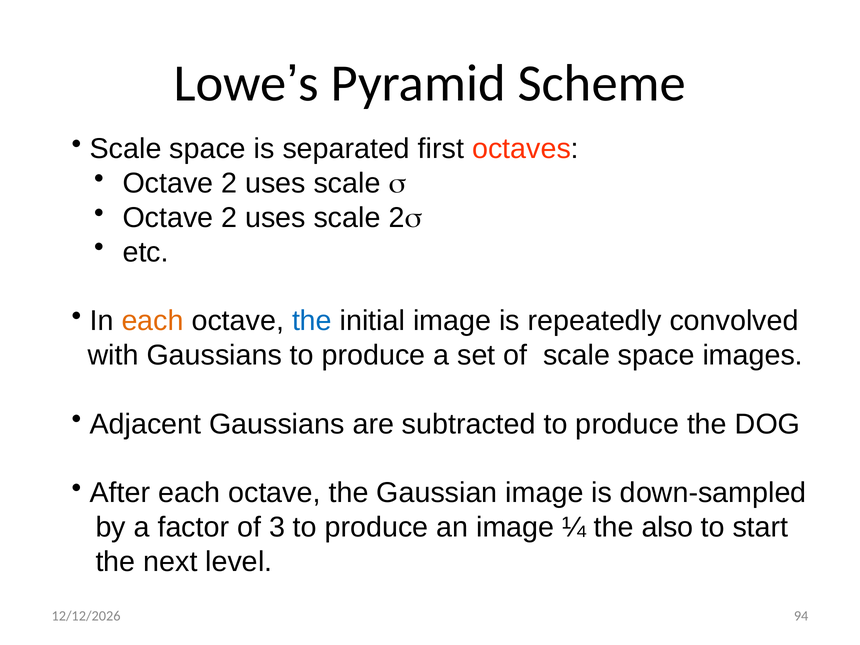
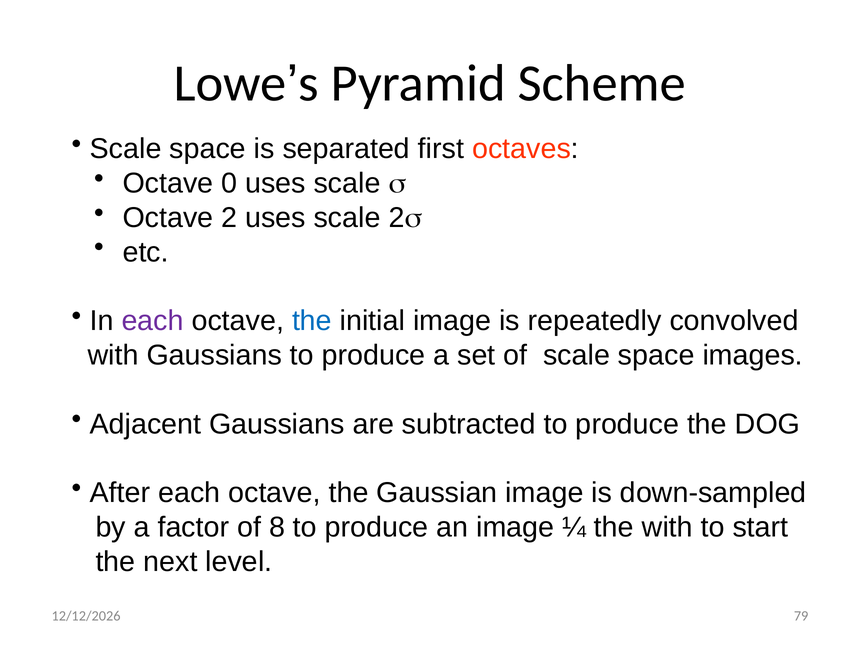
2: 2 -> 0 (229, 183)
each colour: orange -> purple (153, 321)
3: 3 -> 8 (277, 527)
the also: also -> with (667, 527)
94: 94 -> 79 (801, 616)
